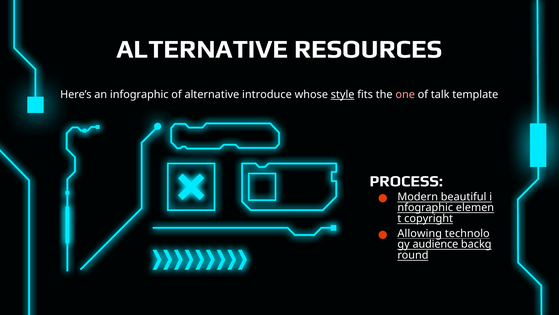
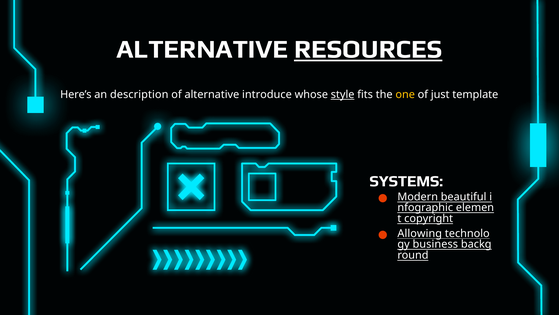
RESOURCES underline: none -> present (368, 49)
infographic: infographic -> description (139, 95)
one colour: pink -> yellow (405, 95)
talk: talk -> just (440, 95)
PROCESS: PROCESS -> SYSTEMS (406, 181)
audience: audience -> business (435, 244)
